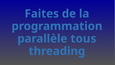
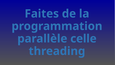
tous: tous -> celle (83, 38)
